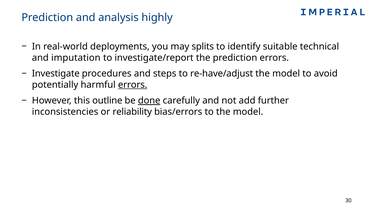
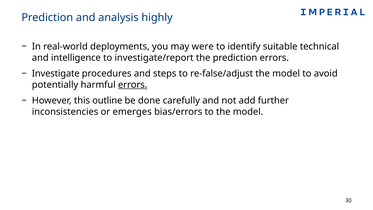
splits: splits -> were (203, 46)
imputation: imputation -> intelligence (76, 58)
re-have/adjust: re-have/adjust -> re-false/adjust (222, 73)
done underline: present -> none (149, 101)
reliability: reliability -> emerges (132, 112)
